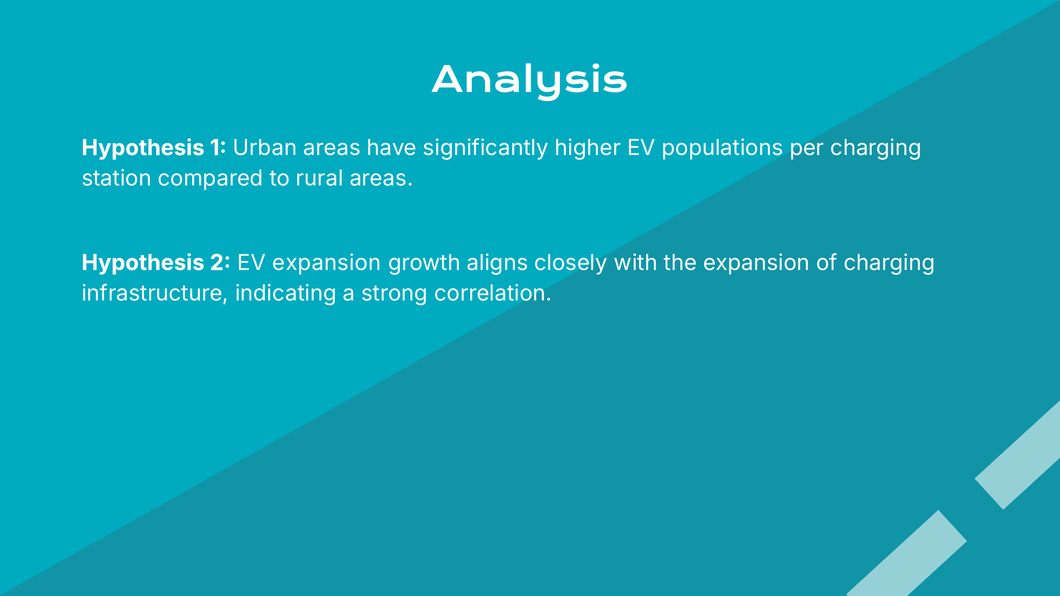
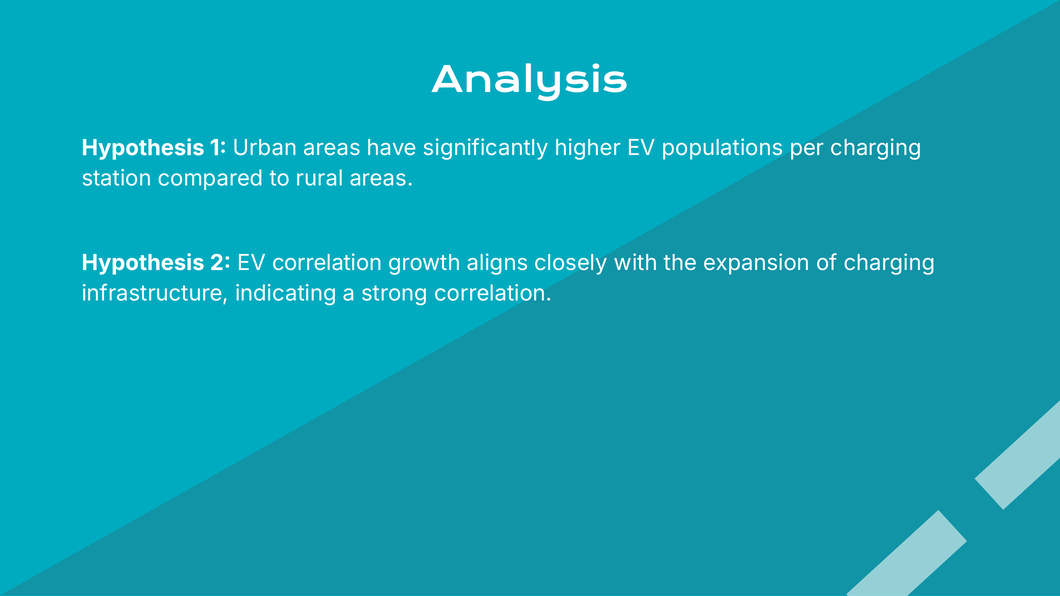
EV expansion: expansion -> correlation (327, 263)
